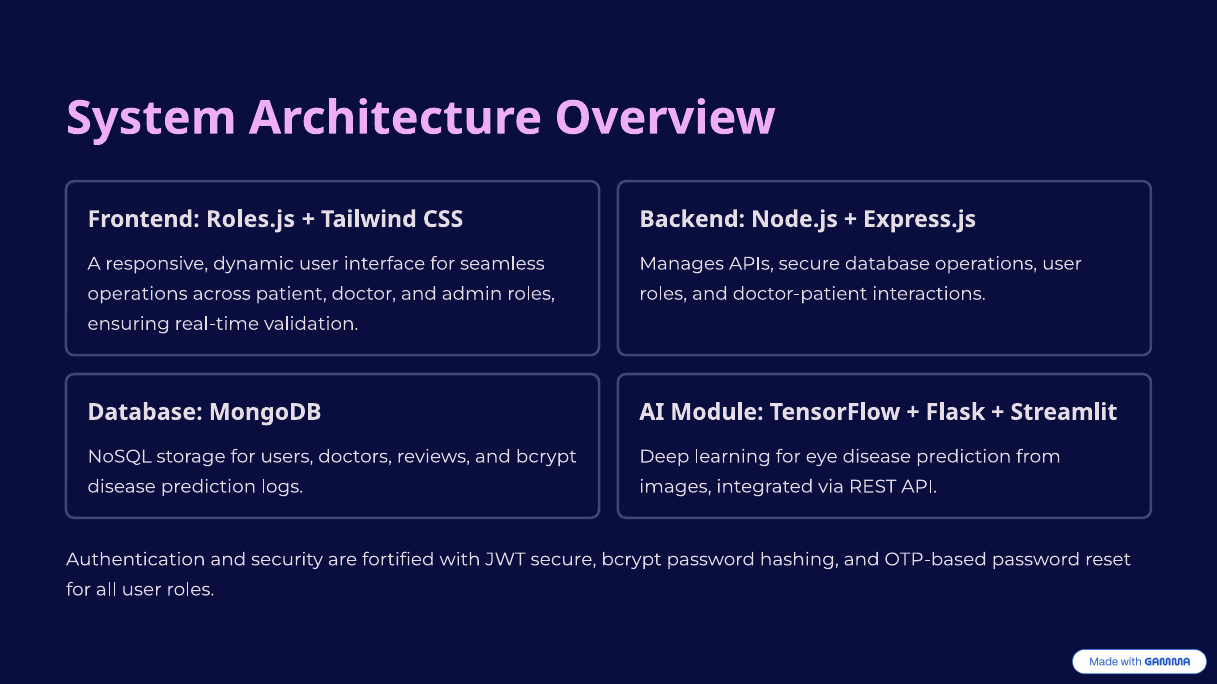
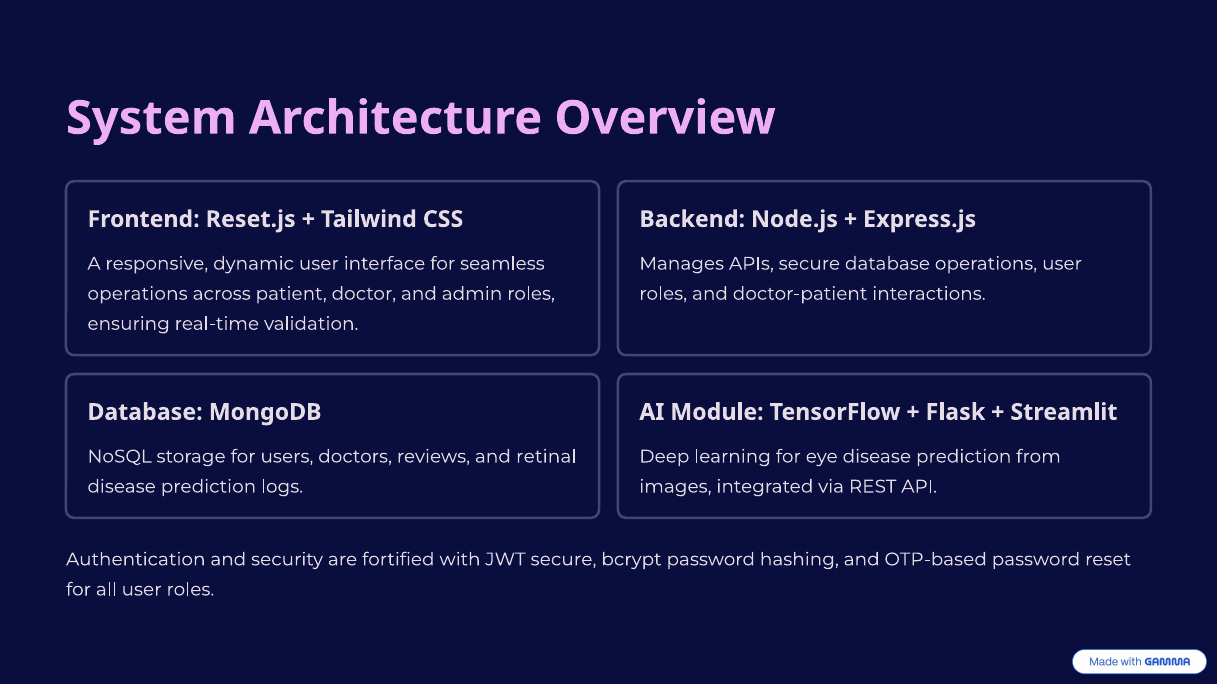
Roles.js: Roles.js -> Reset.js (251, 219)
and bcrypt: bcrypt -> retinal (546, 457)
